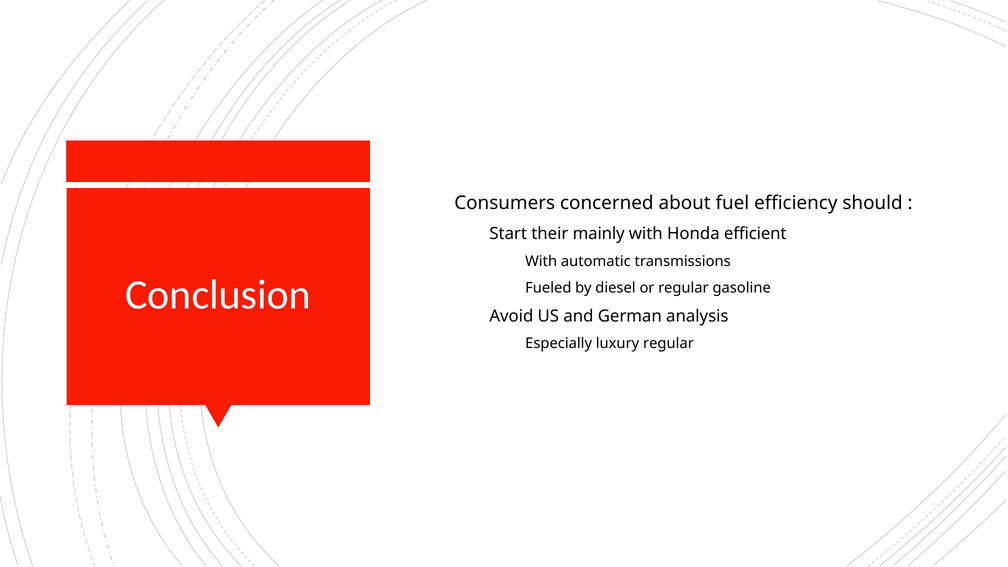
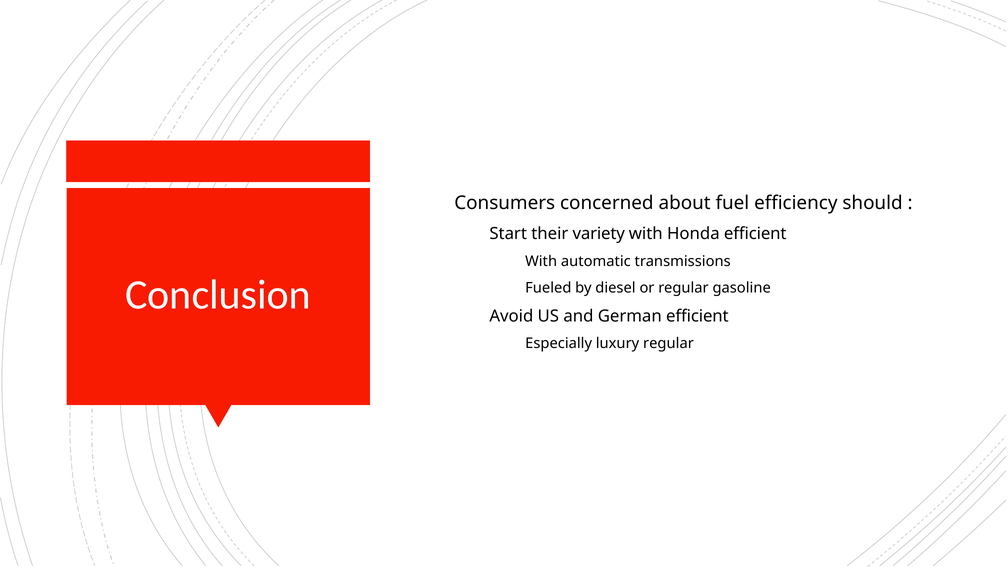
mainly: mainly -> variety (599, 234)
German analysis: analysis -> efficient (697, 316)
